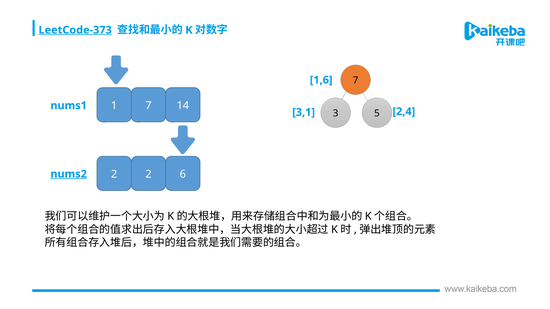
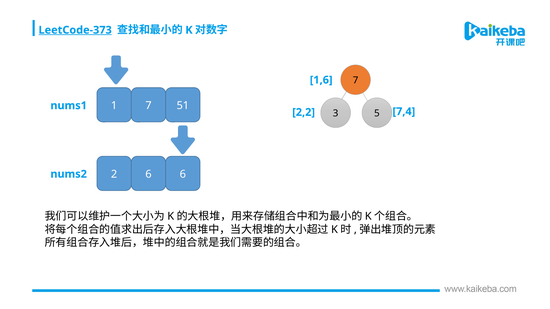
14: 14 -> 51 (183, 106)
3,1: 3,1 -> 2,2 (304, 112)
2,4: 2,4 -> 7,4 (404, 112)
2 2: 2 -> 6 (148, 174)
nums2 underline: present -> none (69, 174)
